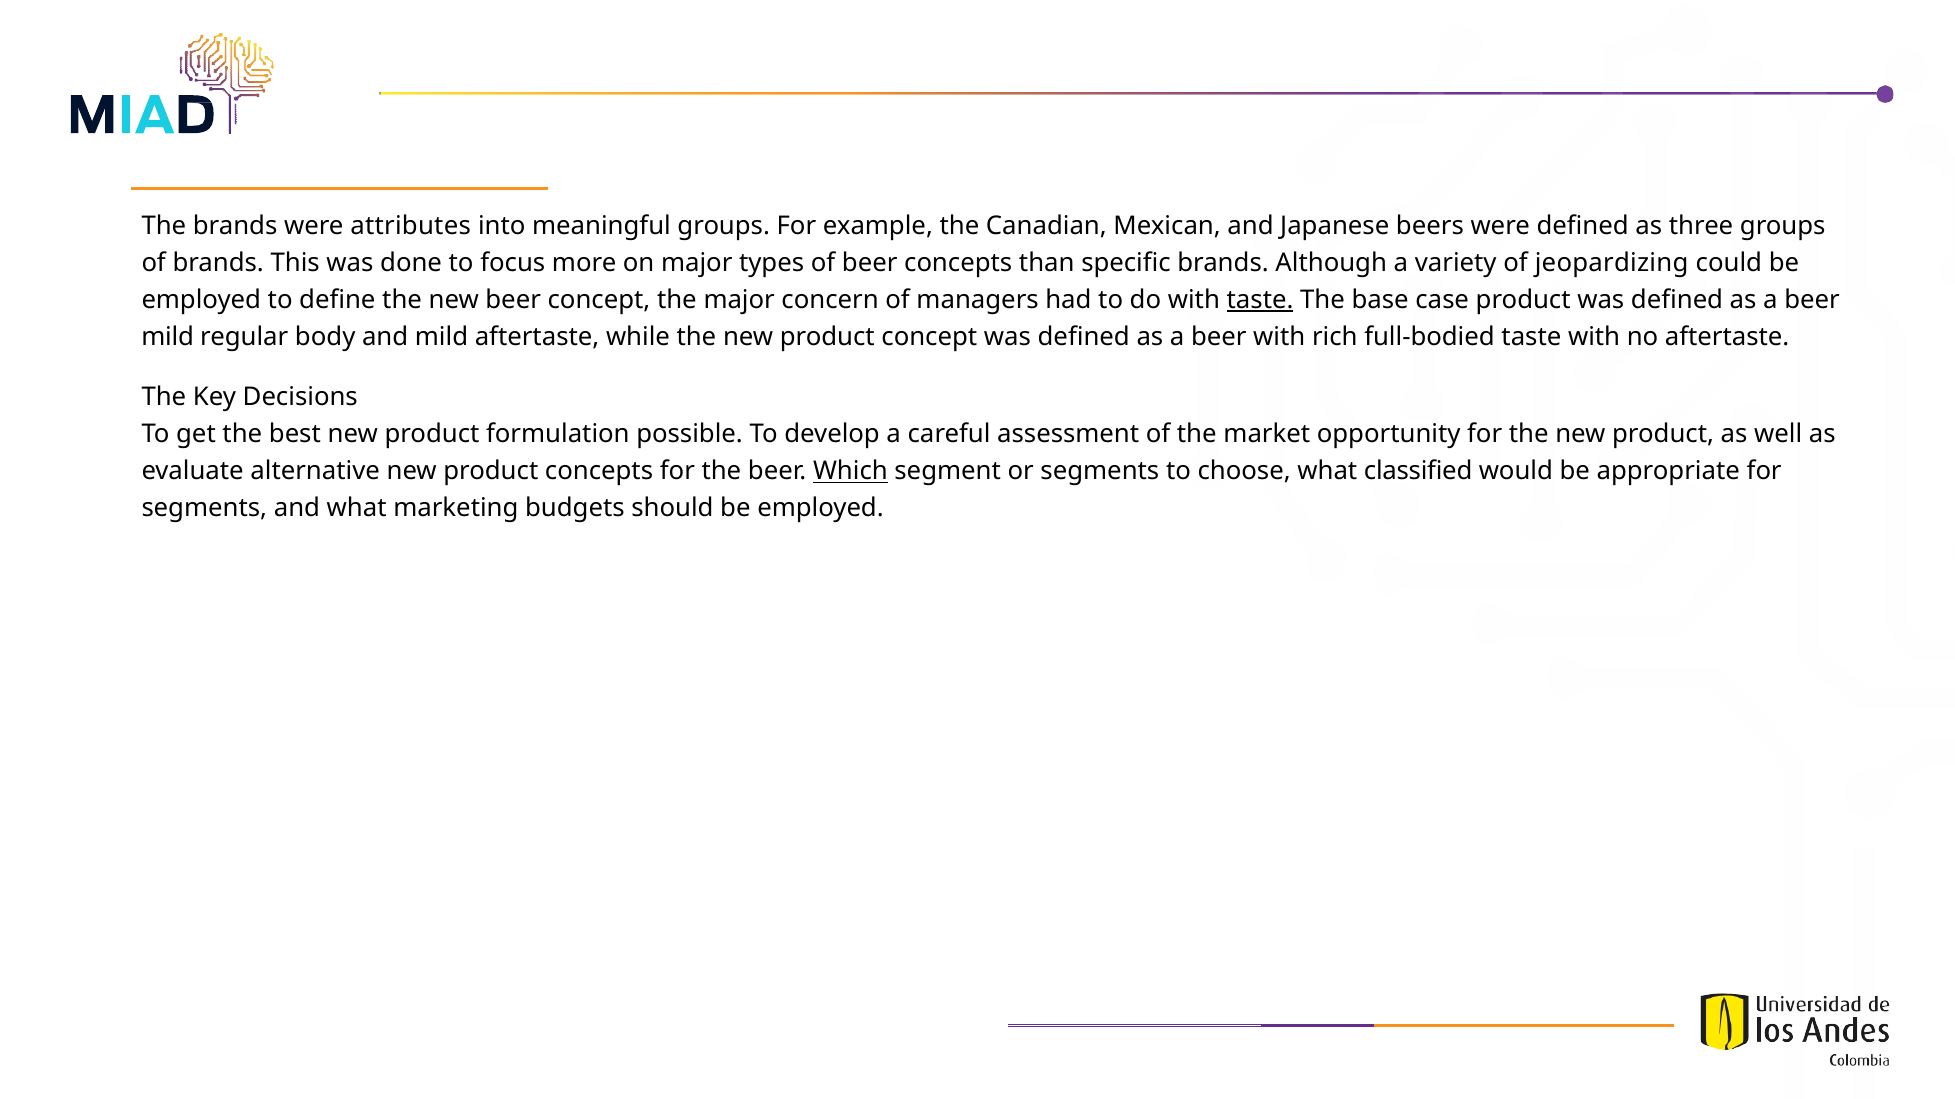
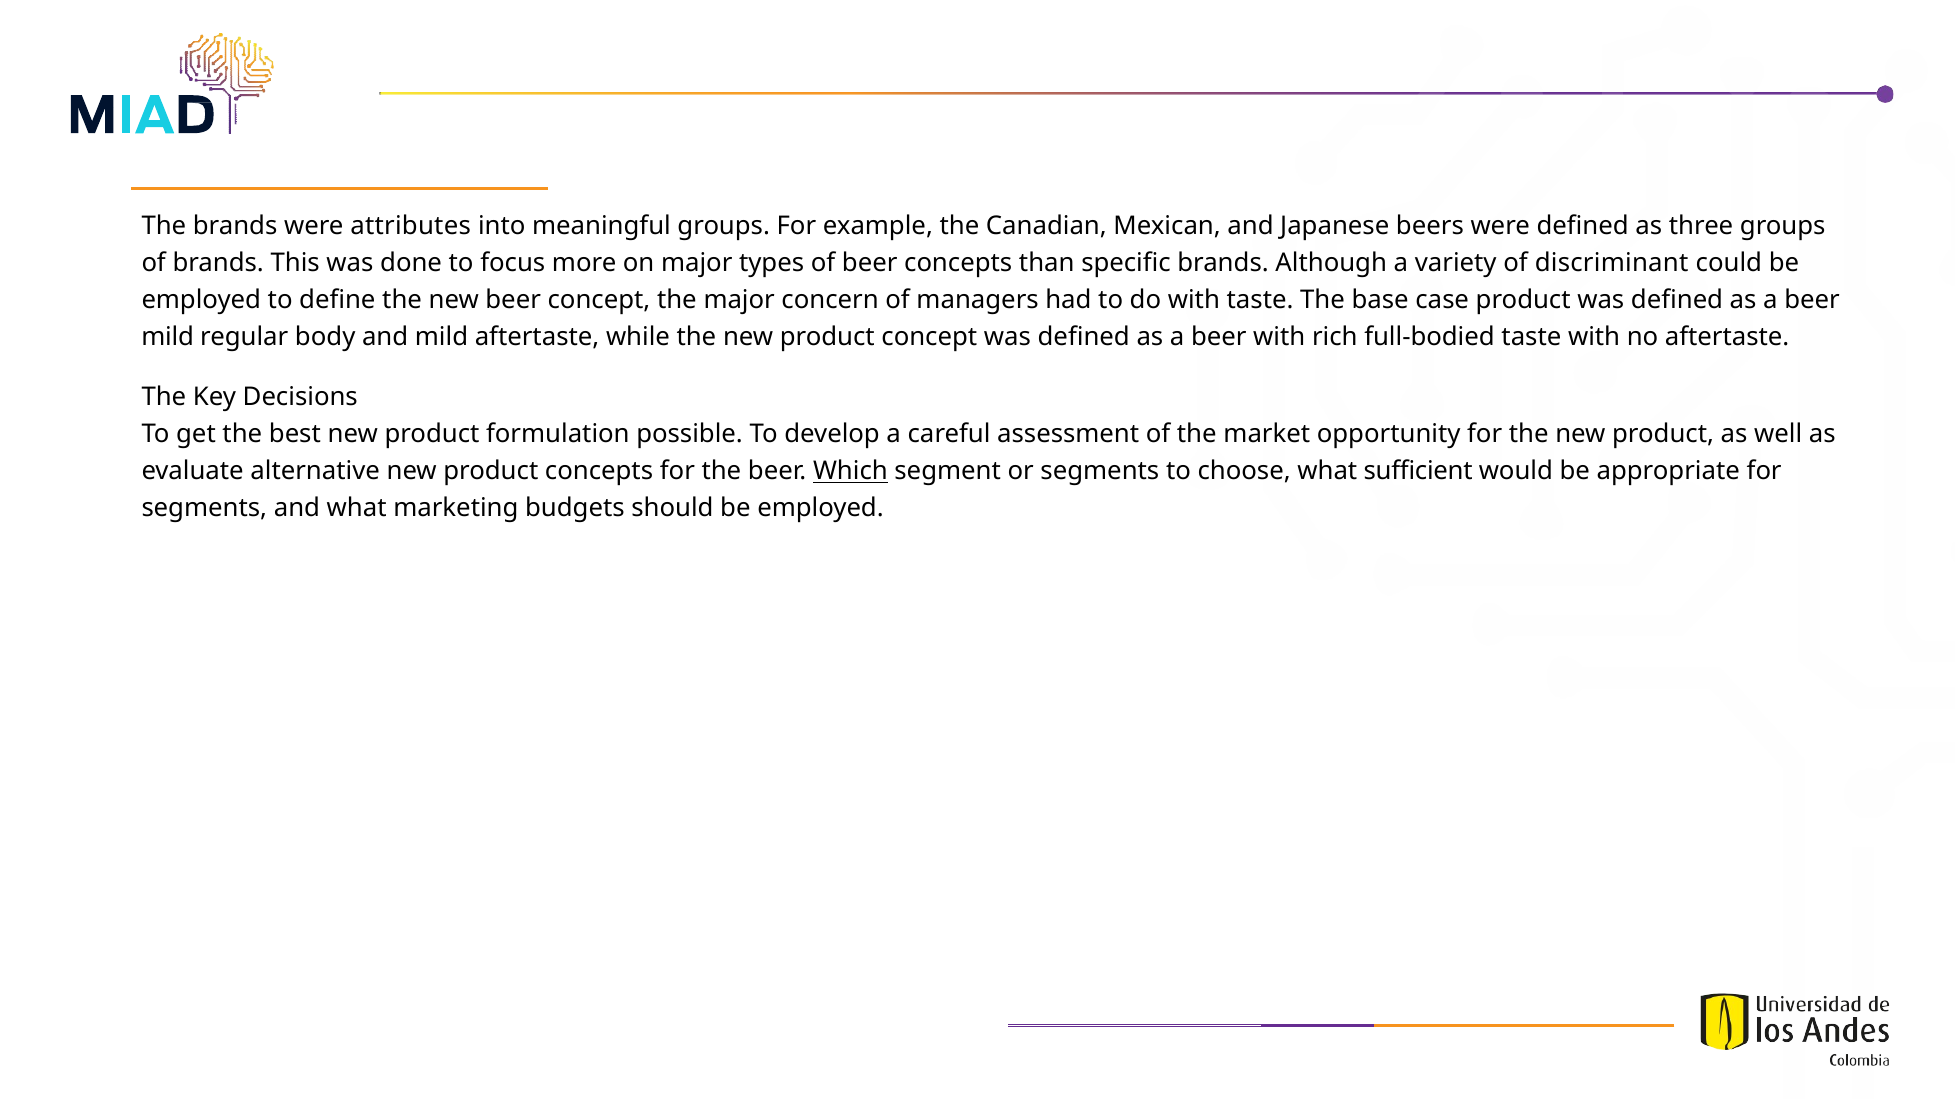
jeopardizing: jeopardizing -> discriminant (1612, 263)
taste underline: present -> none (1260, 300)
classified: classified -> sufficient (1418, 471)
